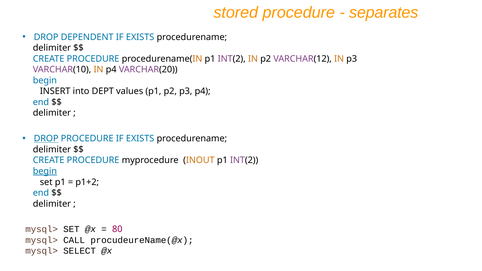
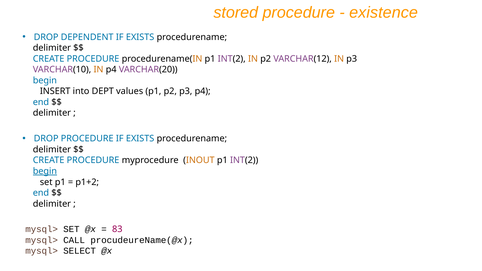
separates: separates -> existence (384, 13)
DROP underline: present -> none (46, 139)
80: 80 -> 83 (117, 229)
